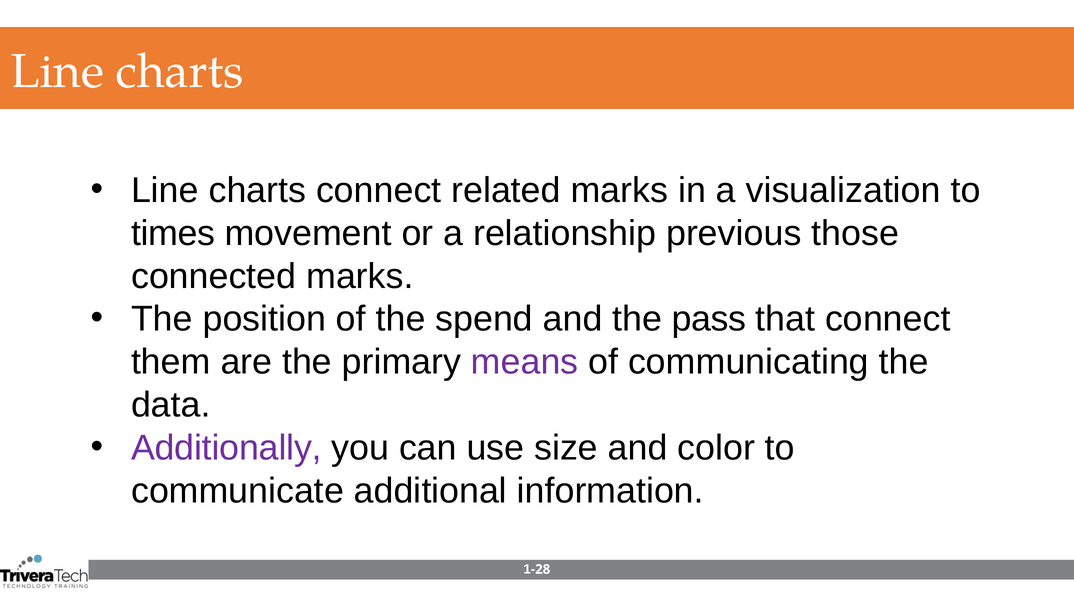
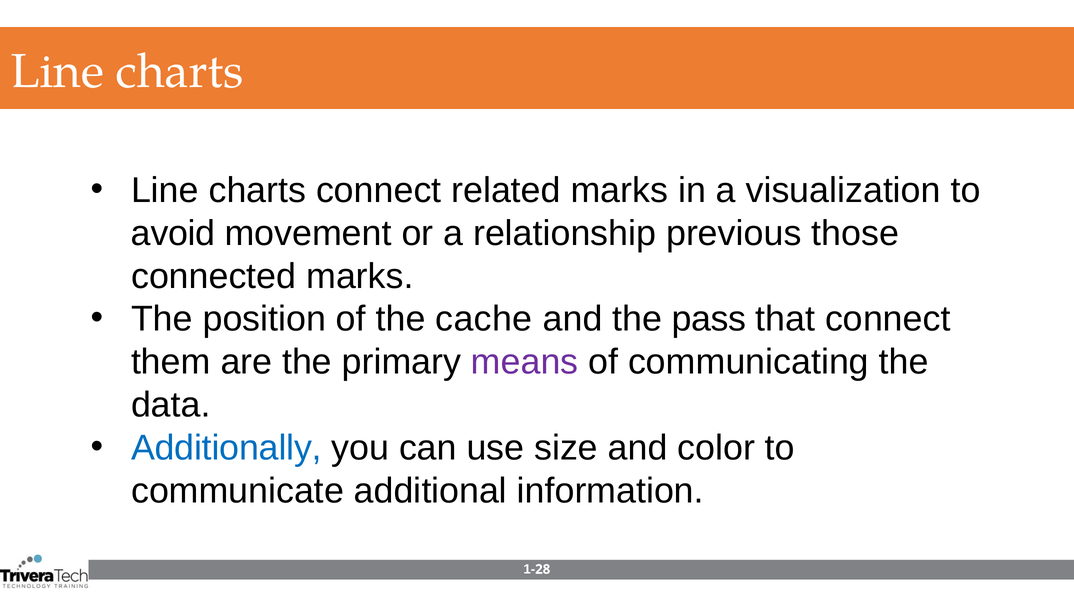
times: times -> avoid (173, 233)
spend: spend -> cache (484, 319)
Additionally colour: purple -> blue (226, 448)
